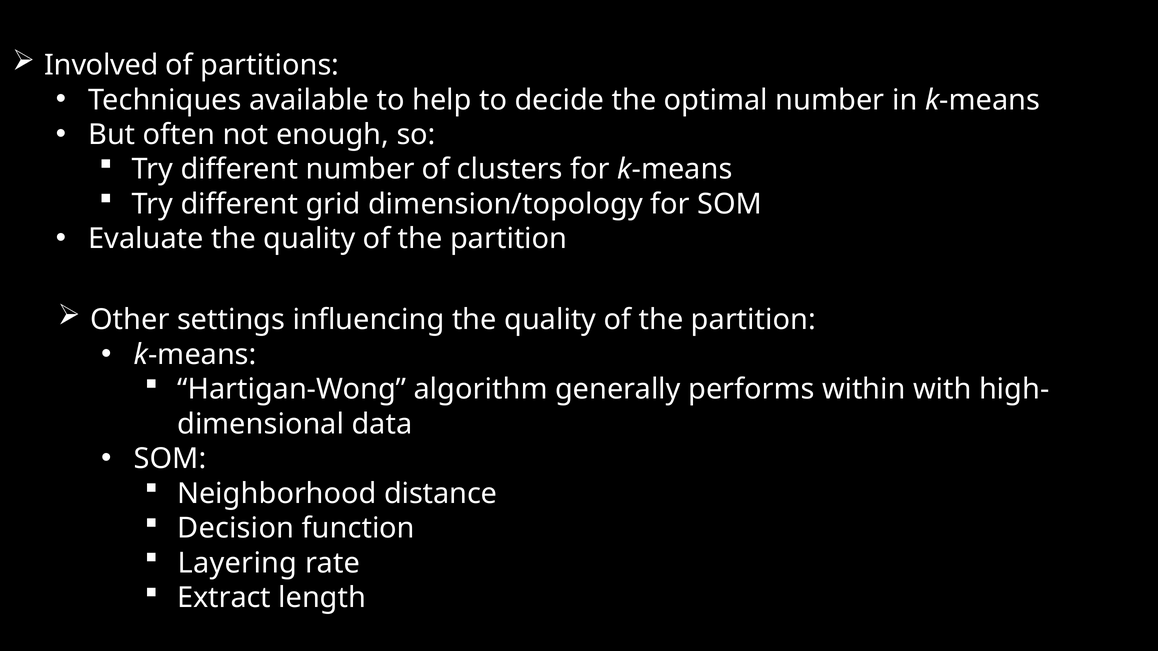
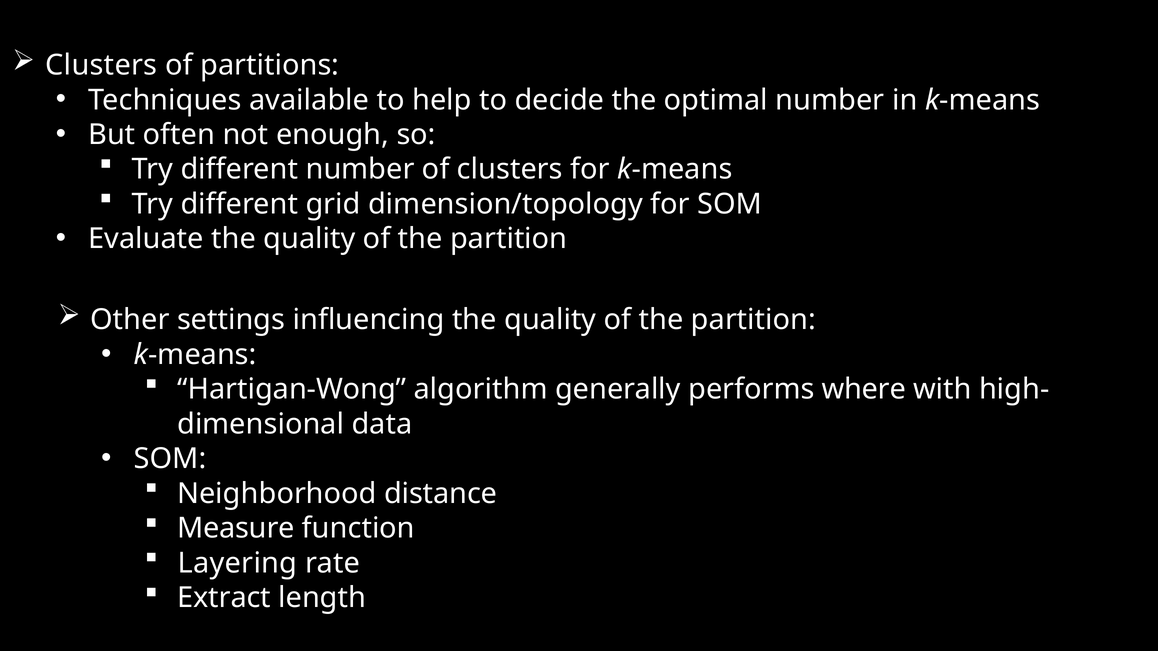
Involved: Involved -> Clusters (101, 65)
within: within -> where (864, 390)
Decision: Decision -> Measure (236, 529)
